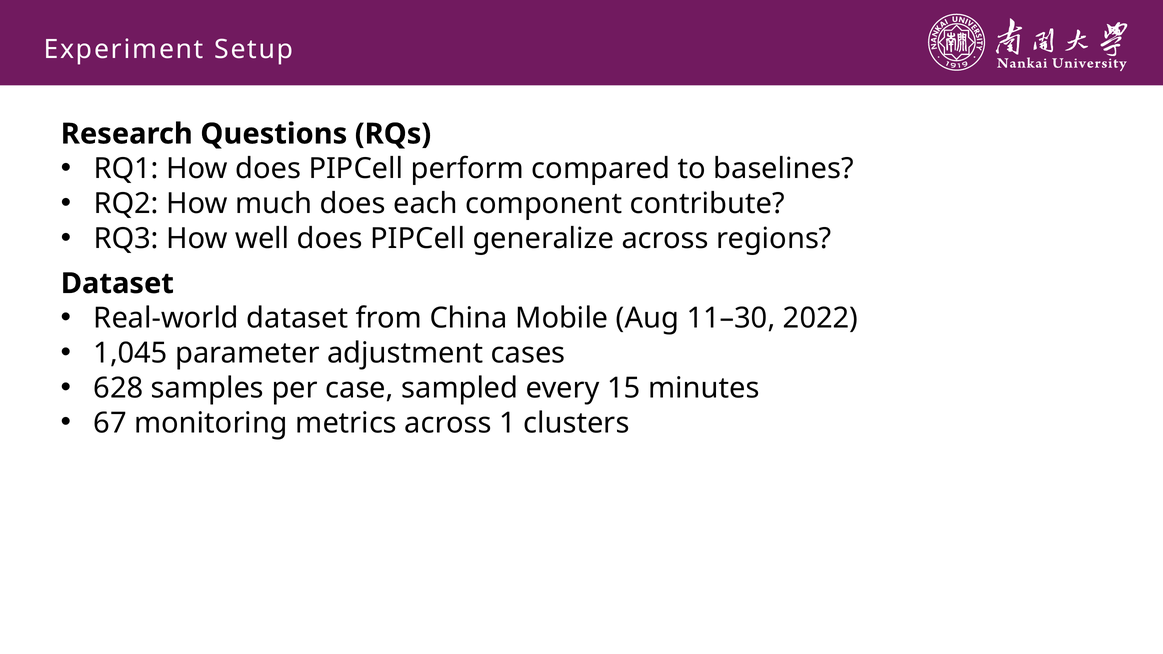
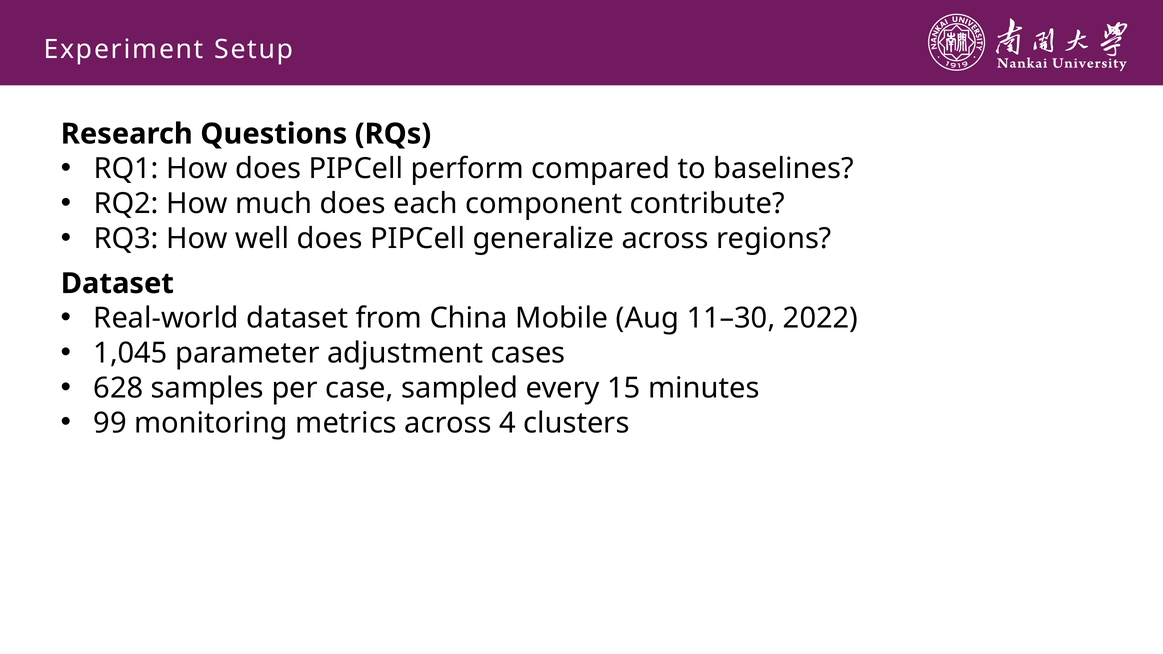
67: 67 -> 99 (110, 423)
1: 1 -> 4 (507, 423)
